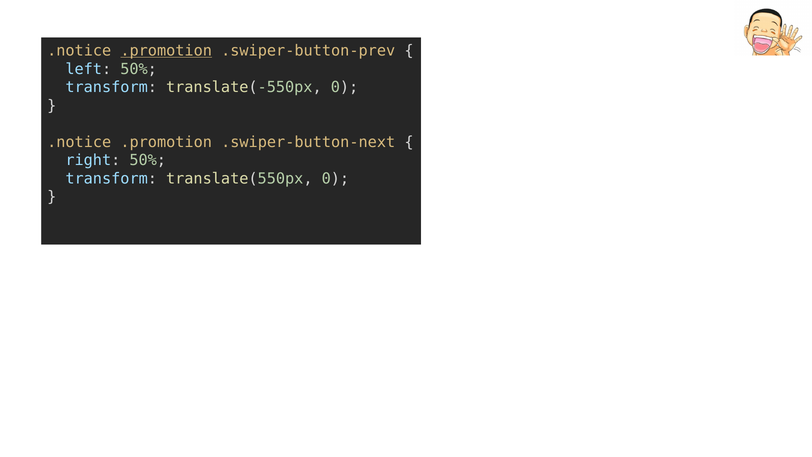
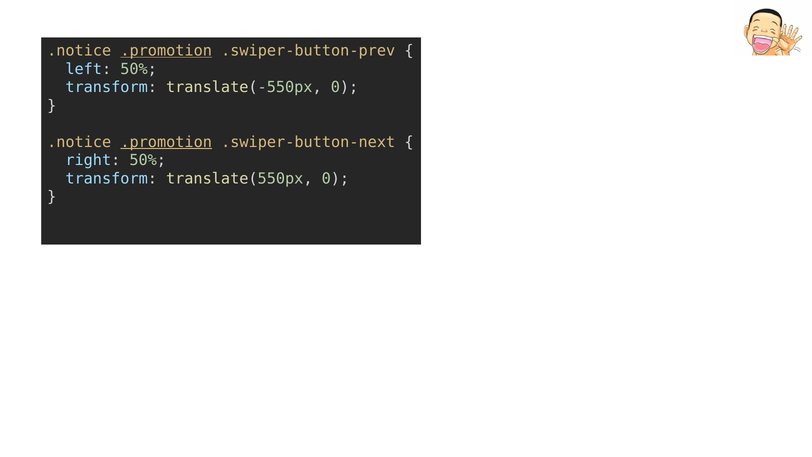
.promotion underline: none -> present (166, 142)
